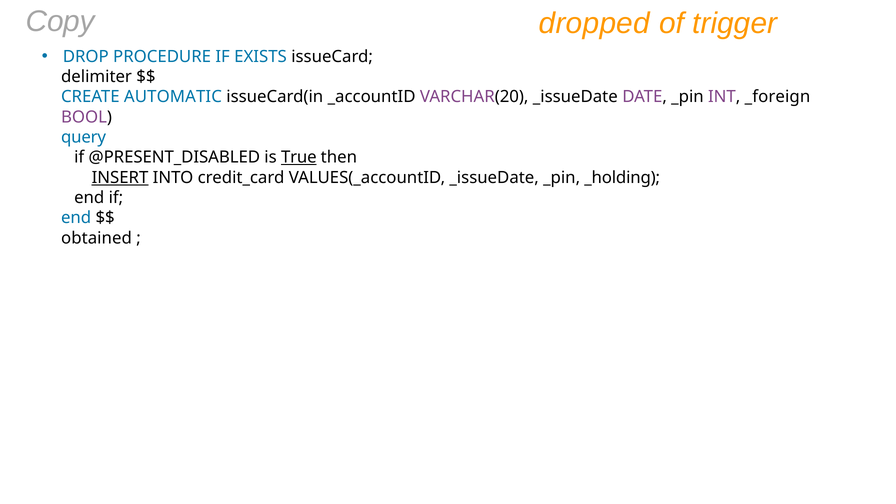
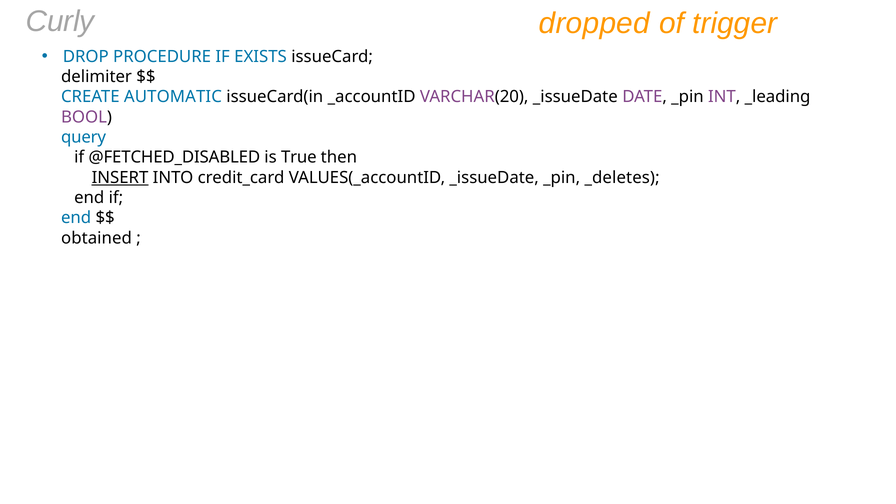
Copy: Copy -> Curly (60, 21)
_foreign: _foreign -> _leading (778, 97)
@PRESENT_DISABLED: @PRESENT_DISABLED -> @FETCHED_DISABLED (174, 157)
True underline: present -> none (299, 157)
_holding: _holding -> _deletes (622, 178)
